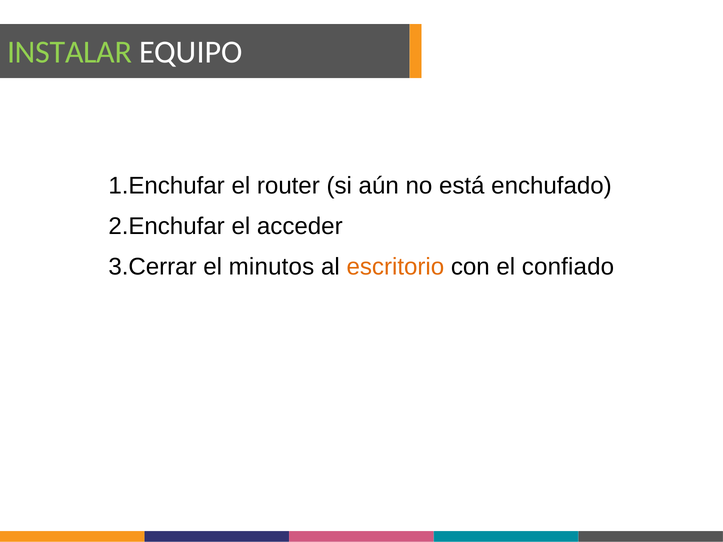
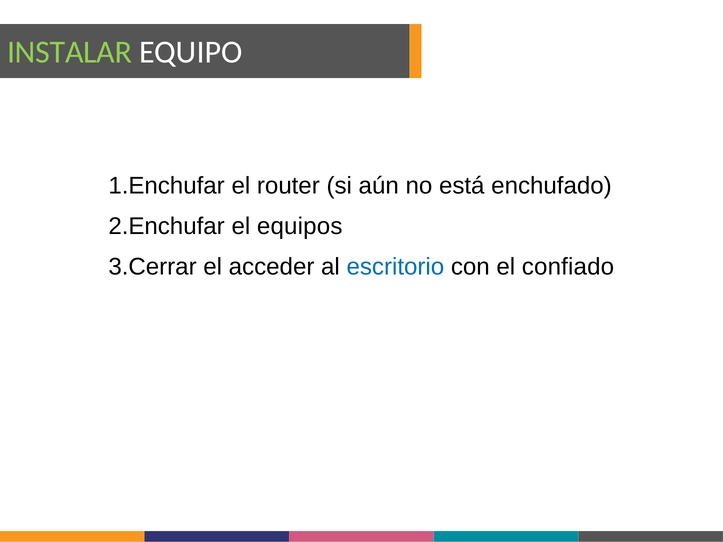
acceder: acceder -> equipos (300, 226)
minutos: minutos -> acceder (272, 267)
escritorio colour: orange -> blue (395, 267)
